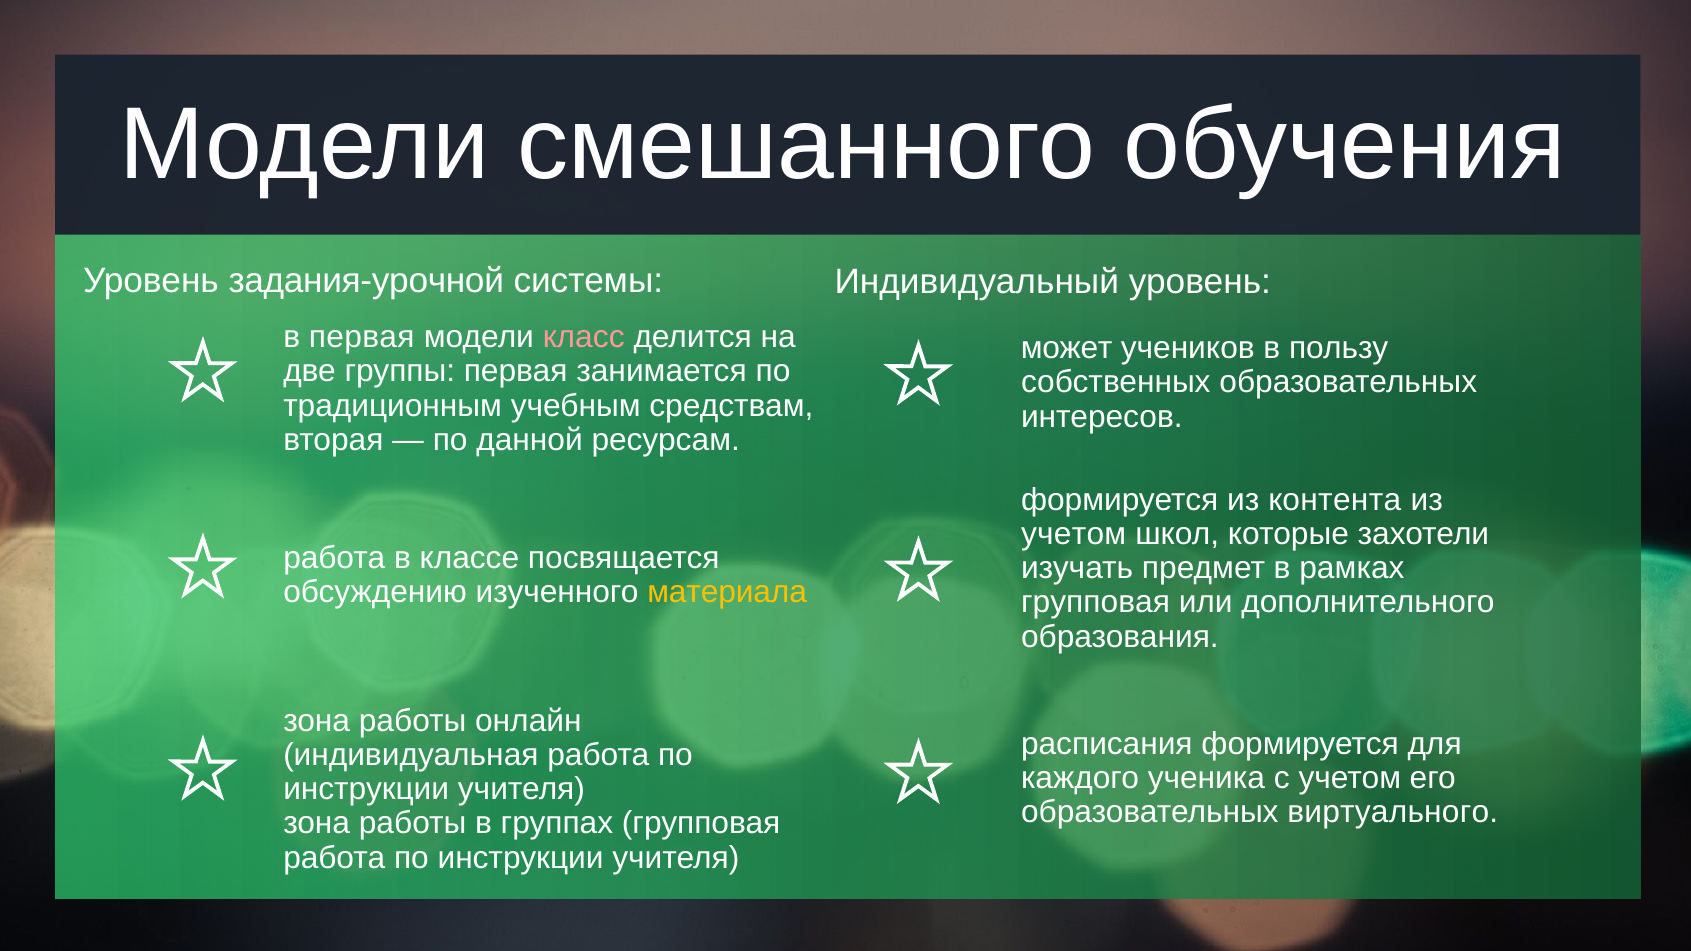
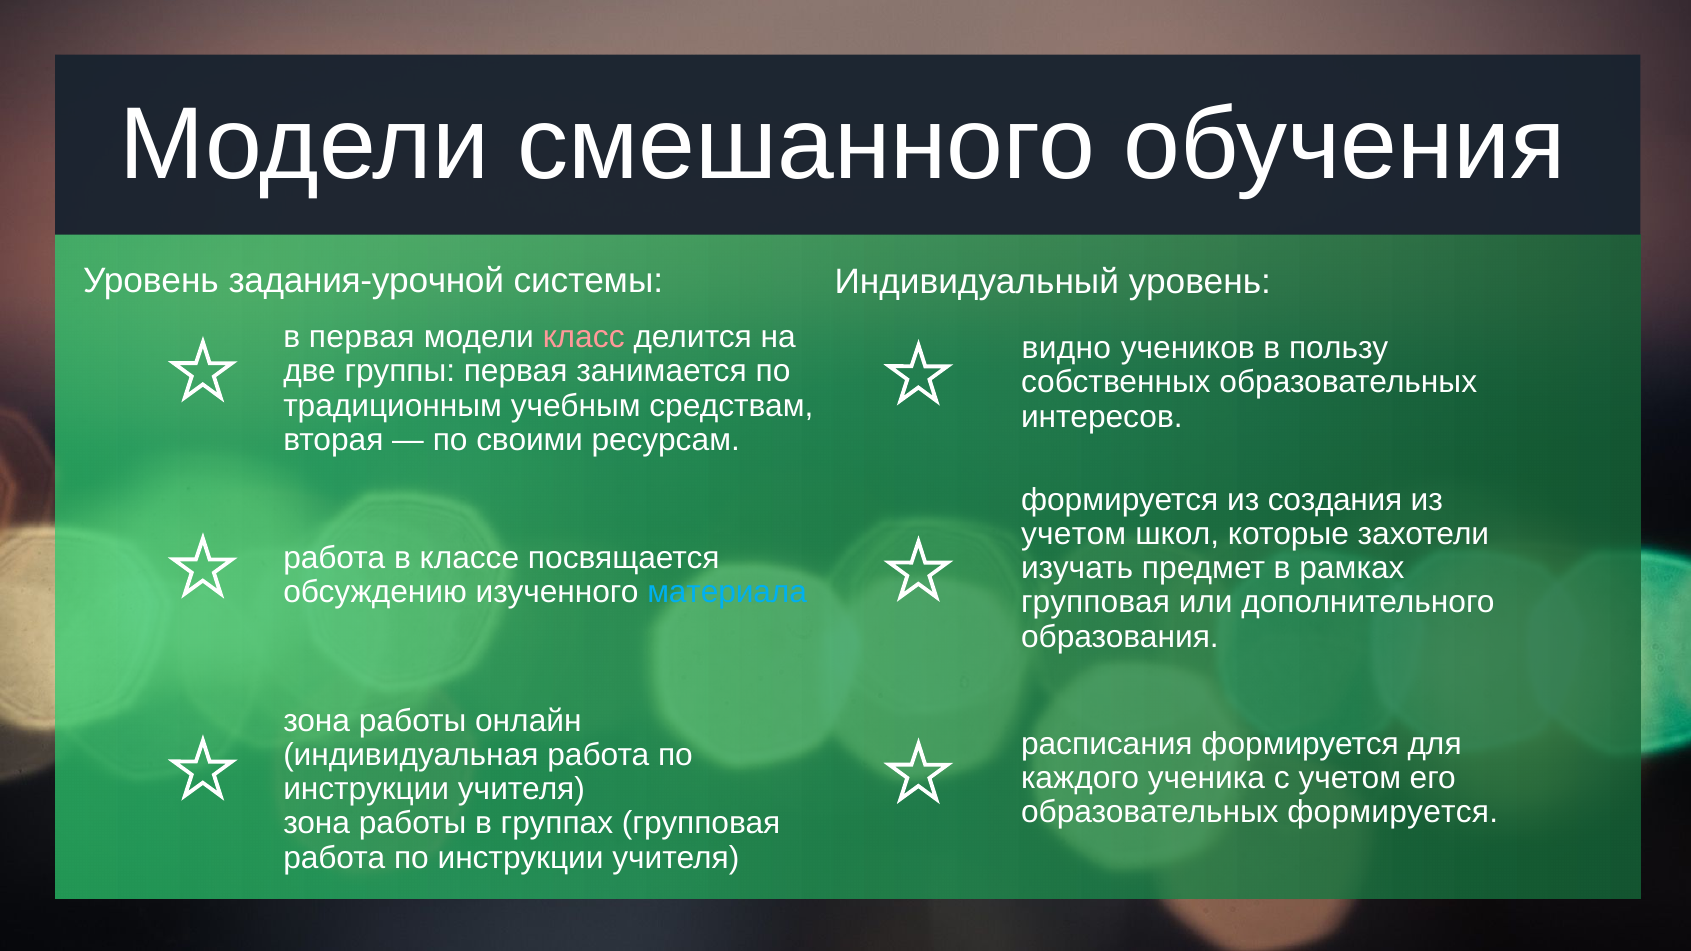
может: может -> видно (1066, 348)
данной: данной -> своими (530, 440)
контента: контента -> создания (1335, 500)
материала colour: yellow -> light blue (727, 592)
образовательных виртуального: виртуального -> формируется (1393, 812)
